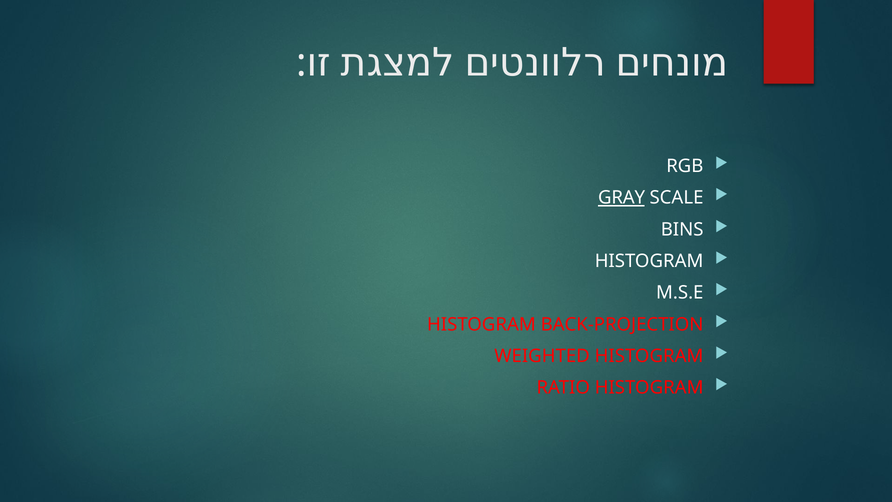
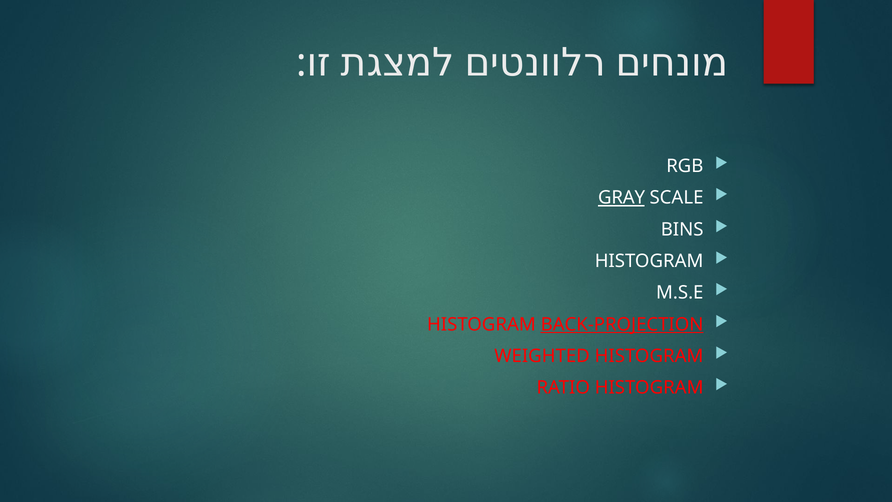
BACK-PROJECTION underline: none -> present (622, 324)
